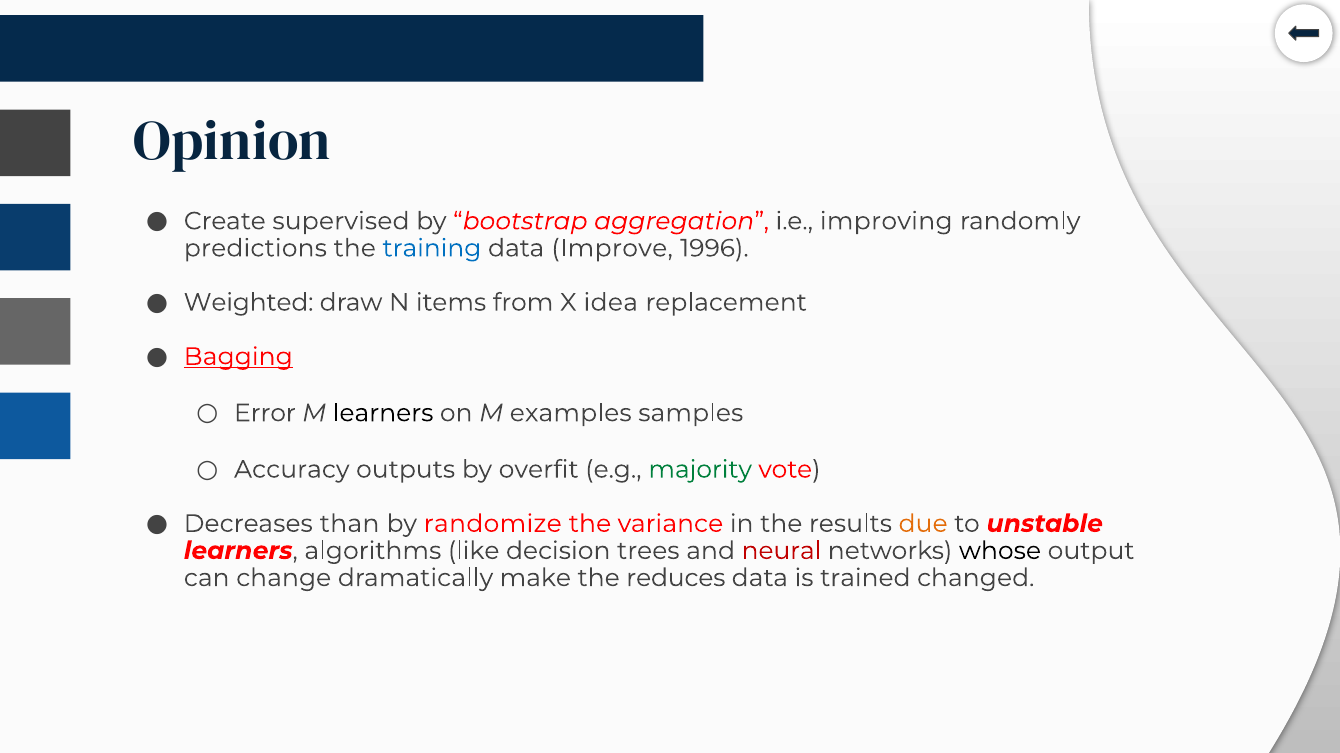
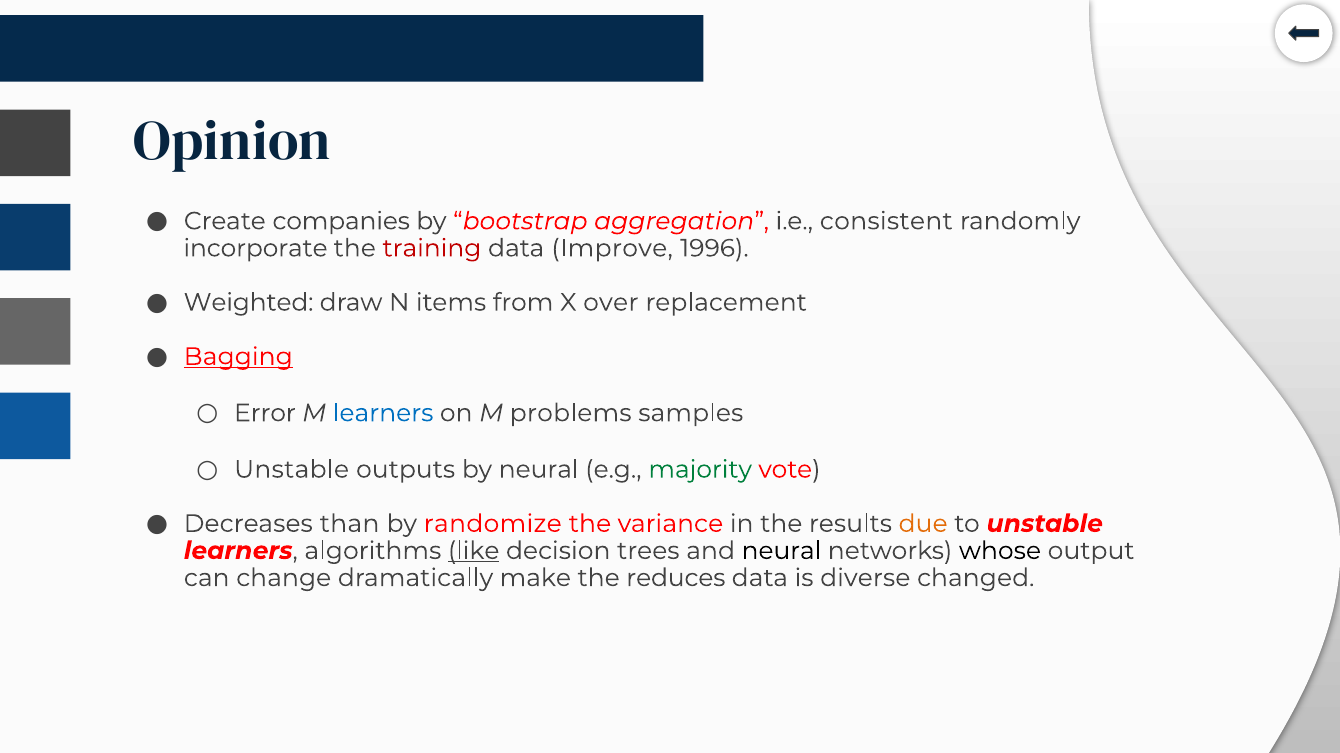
supervised: supervised -> companies (341, 221)
improving: improving -> consistent (886, 221)
predictions: predictions -> incorporate (256, 248)
training colour: blue -> red (432, 248)
idea: idea -> over (611, 303)
learners colour: black -> blue (383, 413)
examples: examples -> problems (571, 413)
Accuracy: Accuracy -> Unstable (292, 470)
by overfit: overfit -> neural (539, 470)
like underline: none -> present (474, 551)
neural colour: red -> black (781, 551)
trained: trained -> diverse (865, 578)
